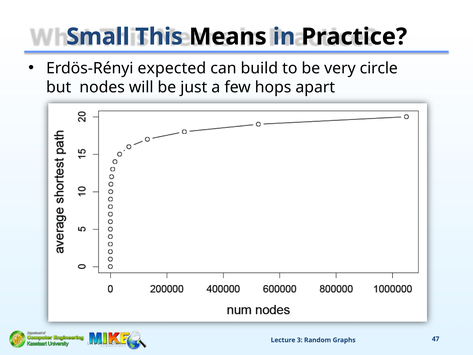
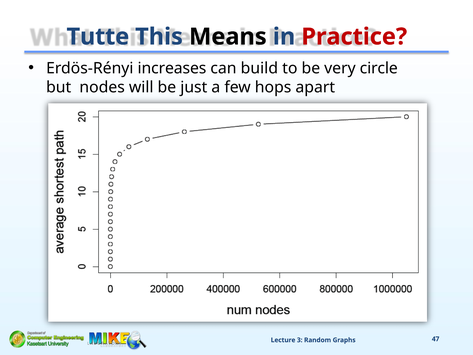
Small: Small -> Tutte (98, 37)
Practice colour: black -> red (354, 37)
expected: expected -> increases (172, 68)
